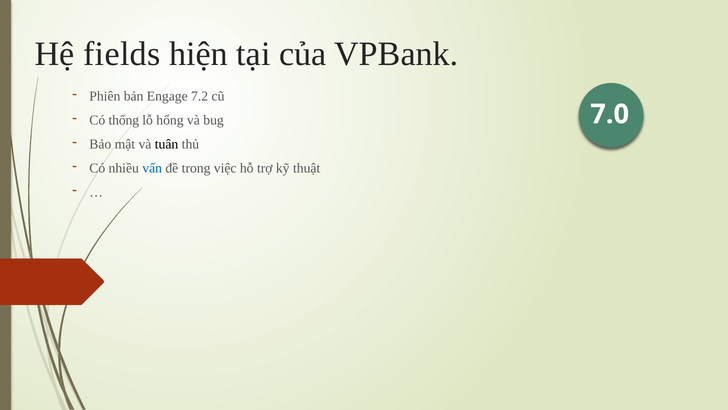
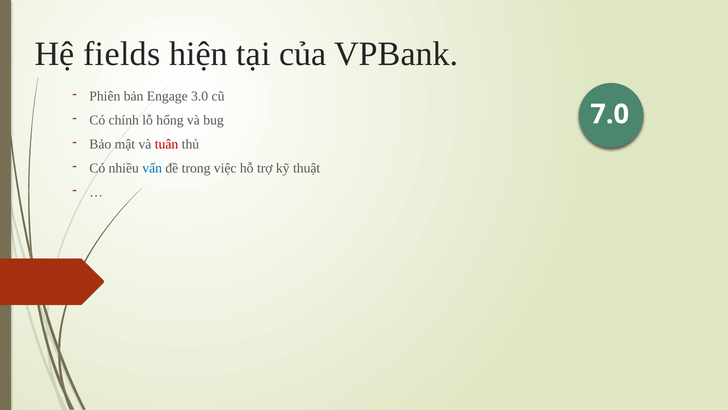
7.2: 7.2 -> 3.0 (200, 96)
thống: thống -> chính (124, 120)
tuân colour: black -> red (167, 144)
